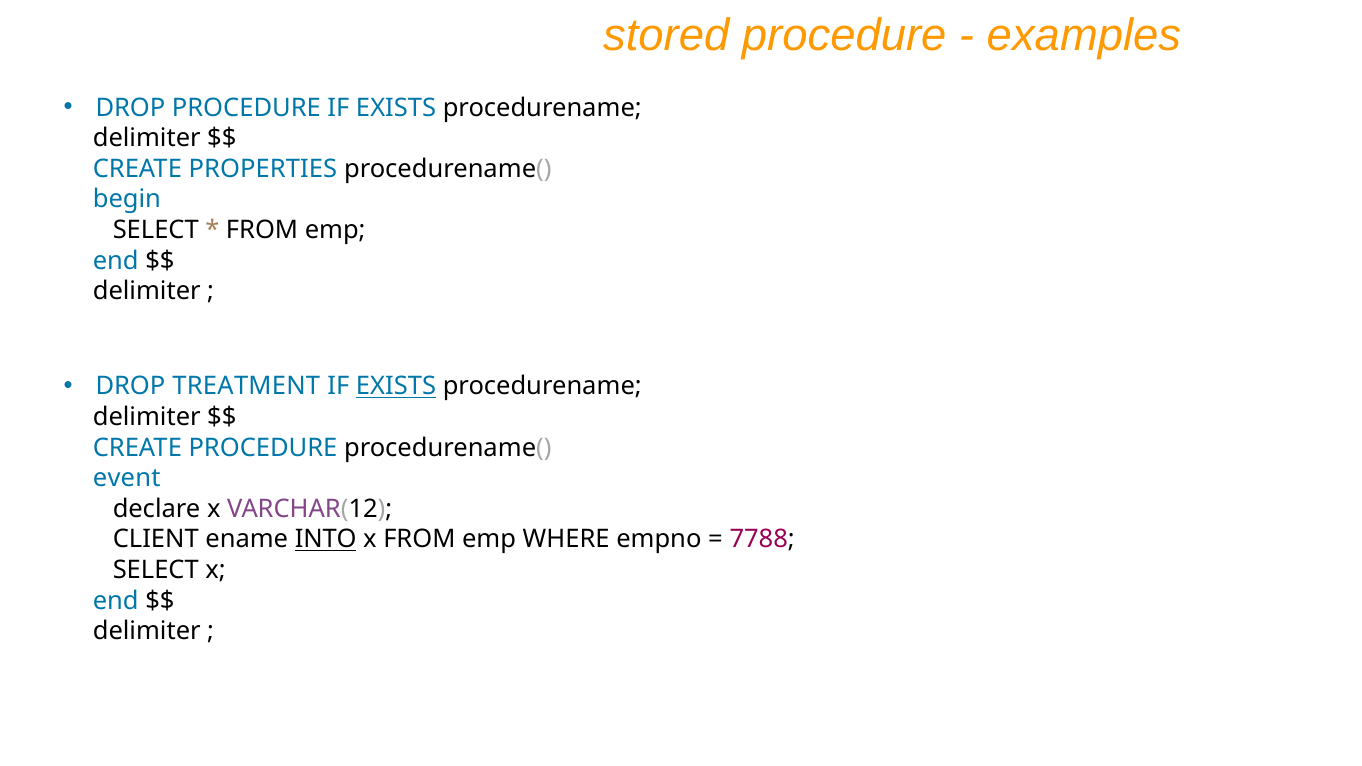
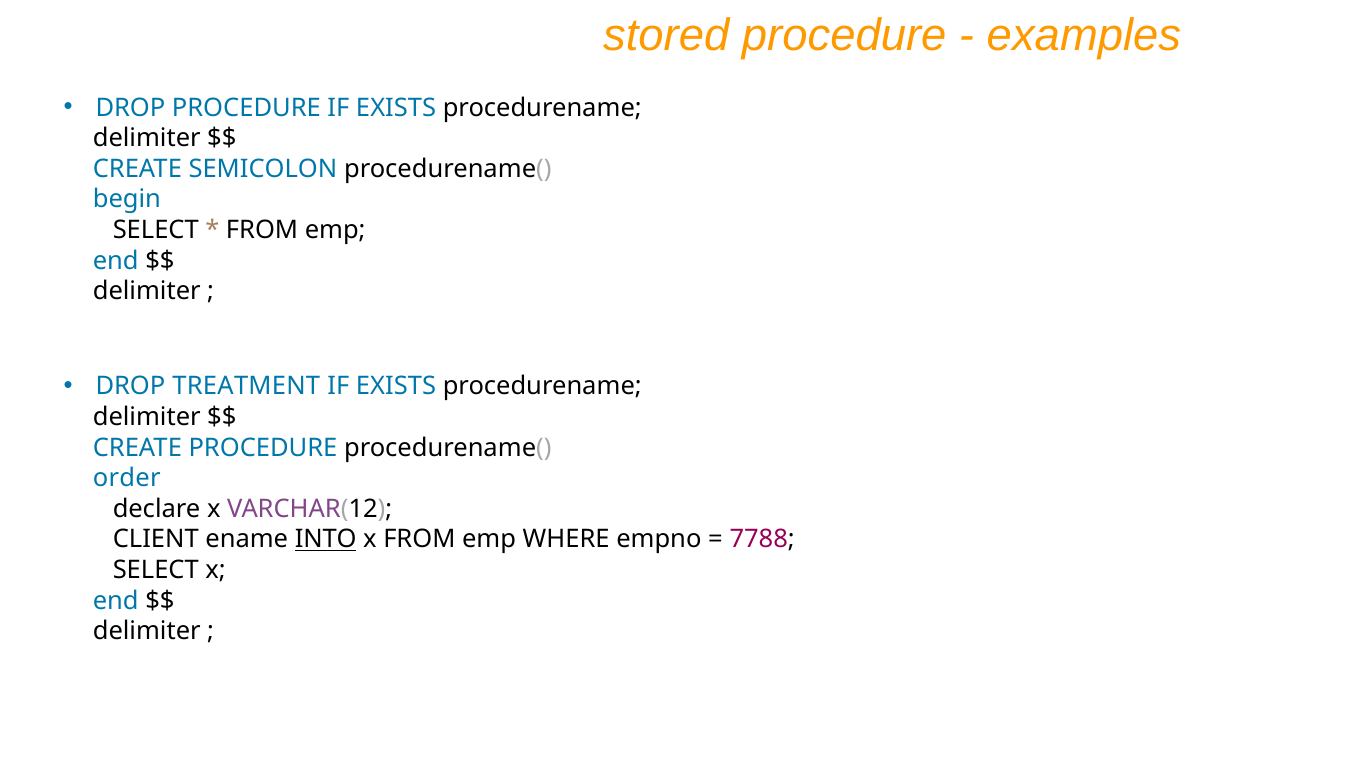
PROPERTIES: PROPERTIES -> SEMICOLON (263, 169)
EXISTS underline: present -> none (396, 386)
event: event -> order (127, 478)
